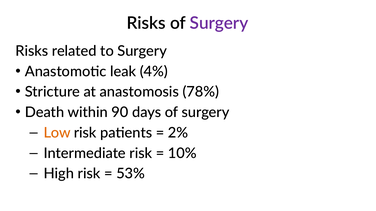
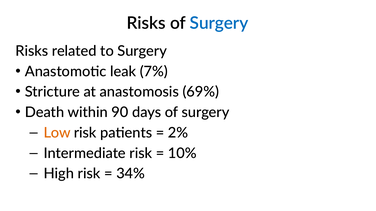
Surgery colour: purple -> blue (219, 23)
4%: 4% -> 7% (154, 72)
78%: 78% -> 69% (201, 92)
53%: 53% -> 34% (131, 174)
